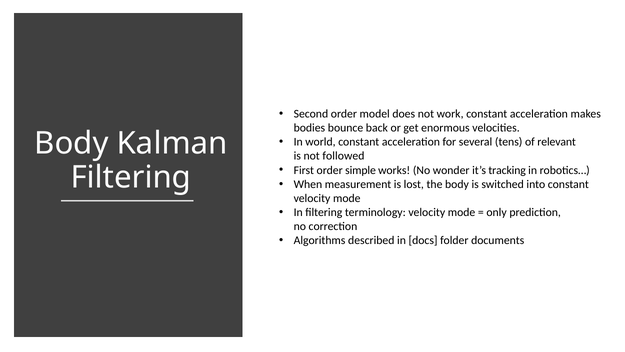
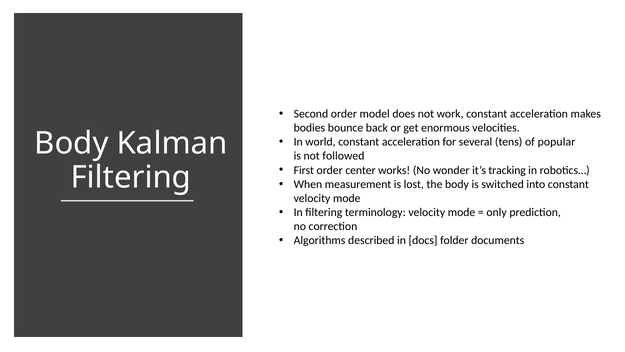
relevant: relevant -> popular (557, 142)
simple: simple -> center (361, 170)
